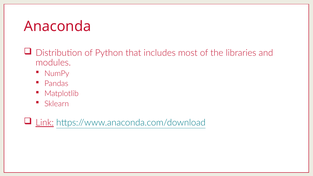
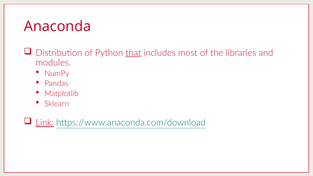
that underline: none -> present (133, 53)
